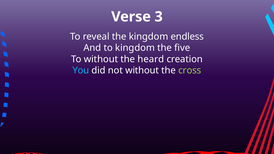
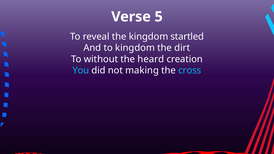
3: 3 -> 5 (159, 17)
endless: endless -> startled (187, 37)
five: five -> dirt (182, 48)
not without: without -> making (142, 71)
cross colour: light green -> light blue (190, 71)
